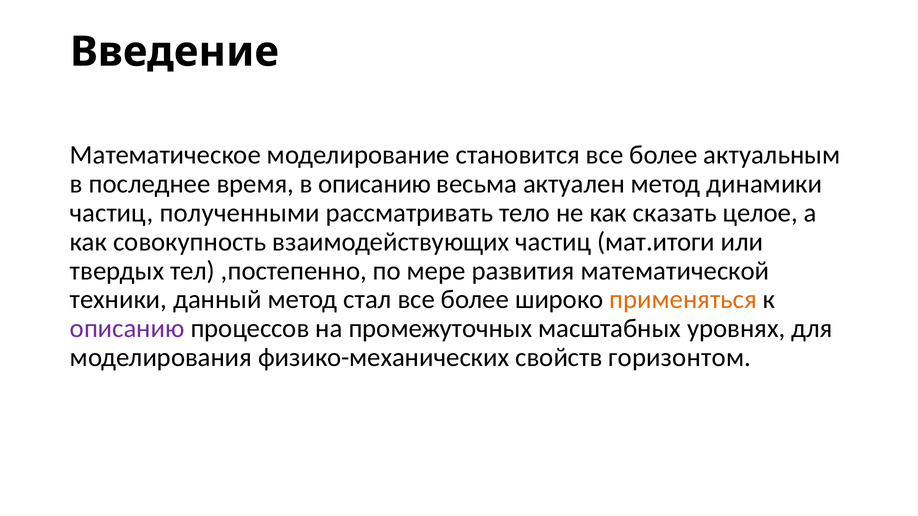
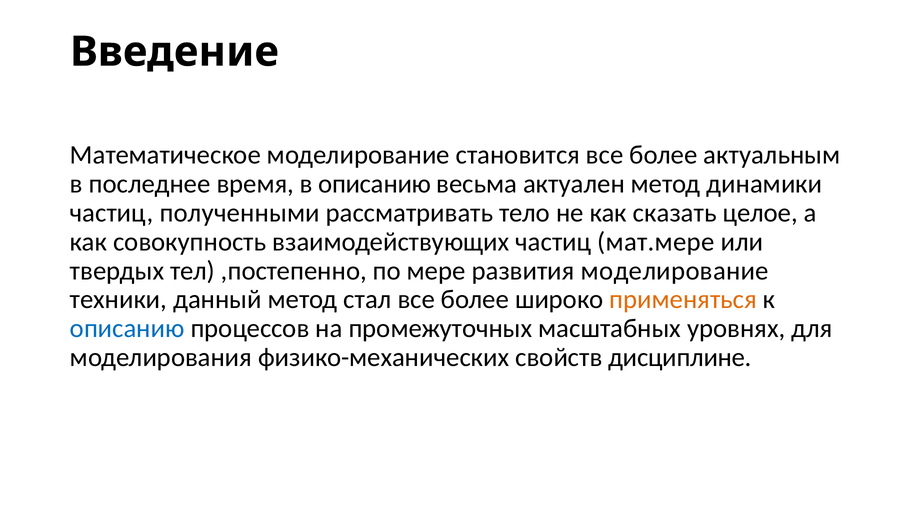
мат.итоги: мат.итоги -> мат.мере (656, 242)
развития математической: математической -> моделирование (675, 271)
описанию colour: purple -> blue (127, 329)
горизонтом: горизонтом -> дисциплине (680, 358)
